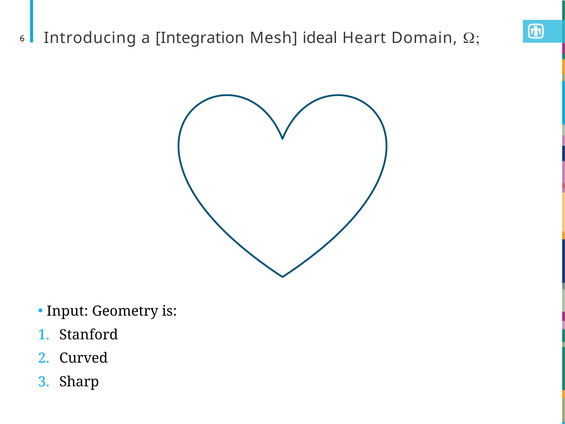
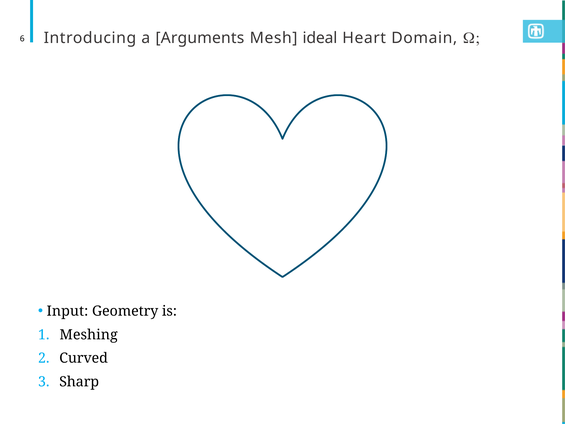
Integration: Integration -> Arguments (200, 38)
Stanford: Stanford -> Meshing (89, 334)
